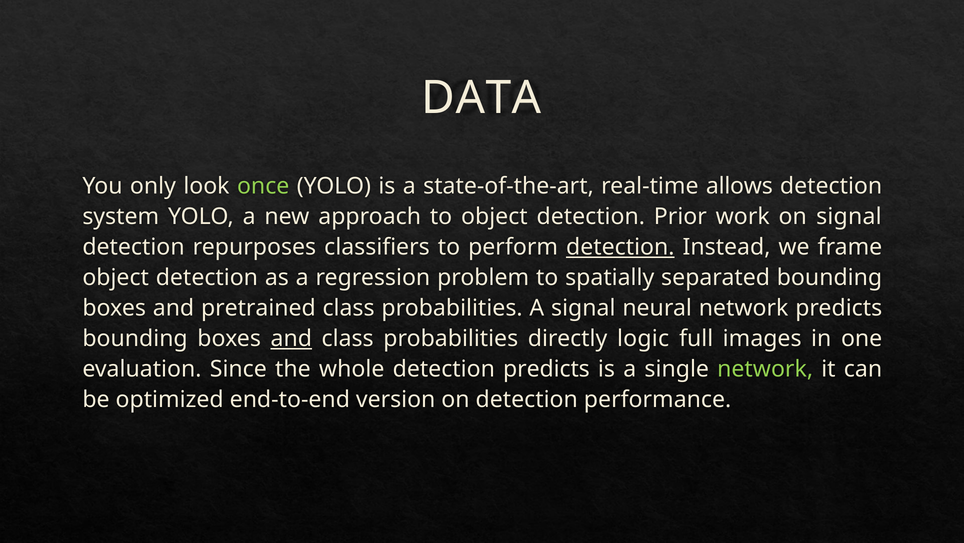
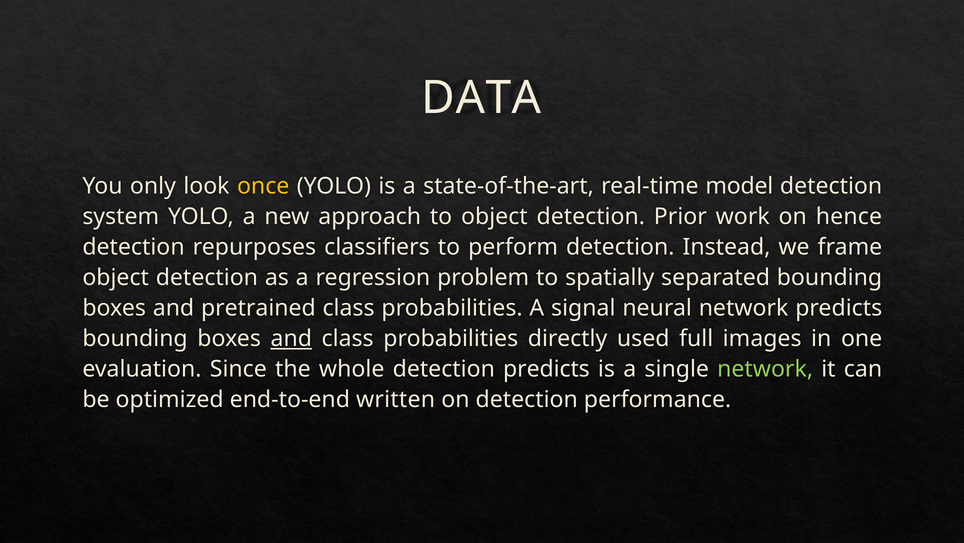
once colour: light green -> yellow (263, 186)
allows: allows -> model (739, 186)
on signal: signal -> hence (849, 216)
detection underline: present -> none (620, 247)
logic: logic -> used (643, 338)
version: version -> written (396, 399)
